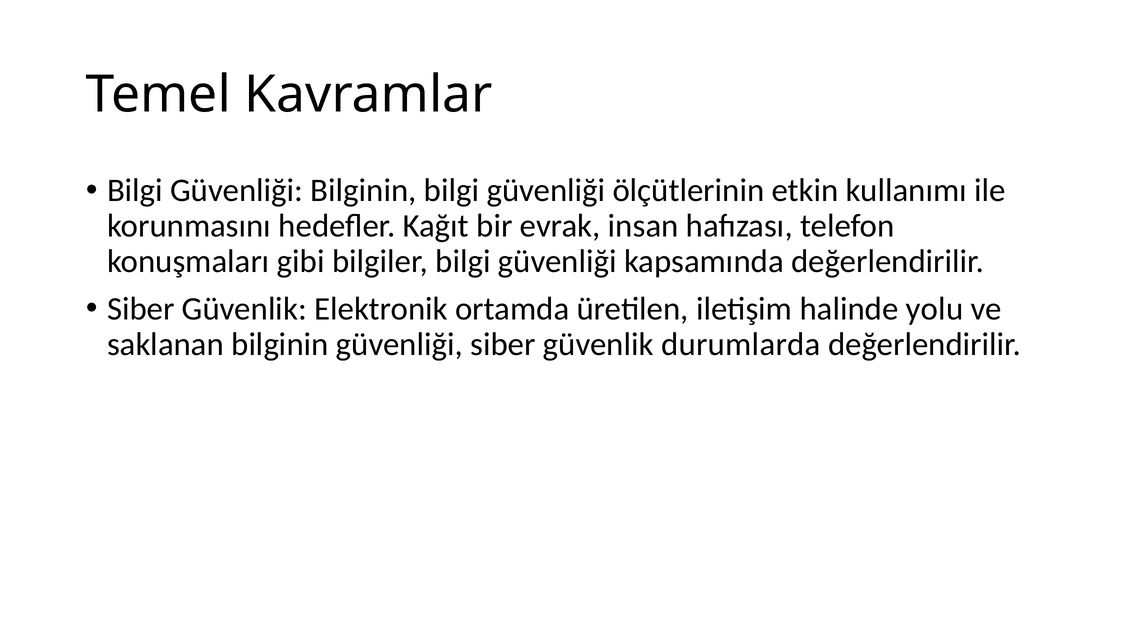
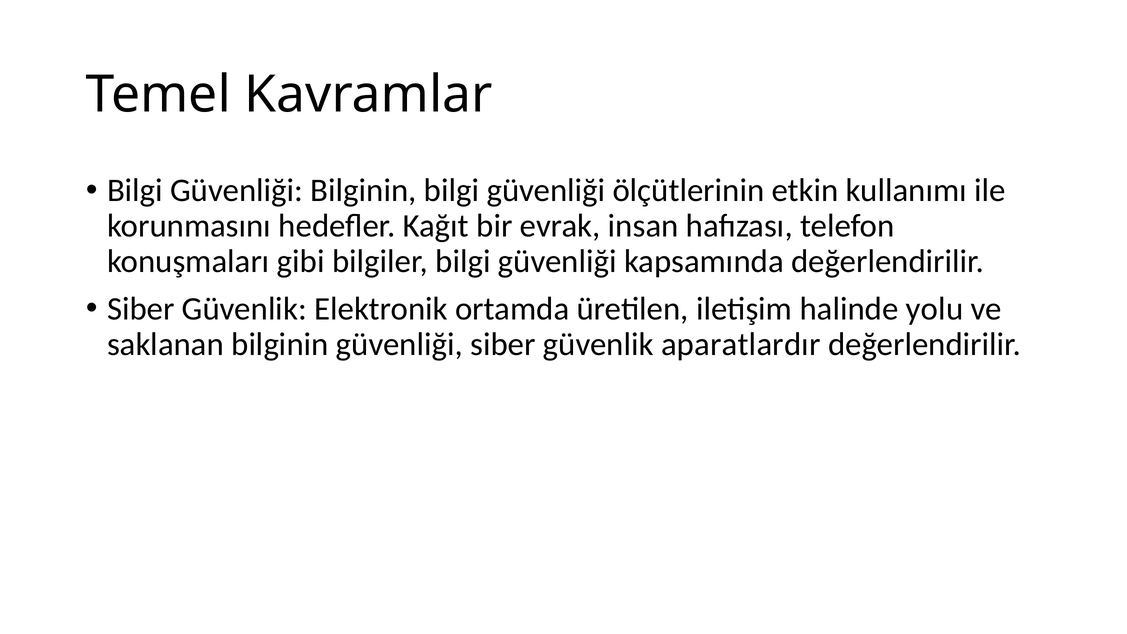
durumlarda: durumlarda -> aparatlardır (741, 344)
